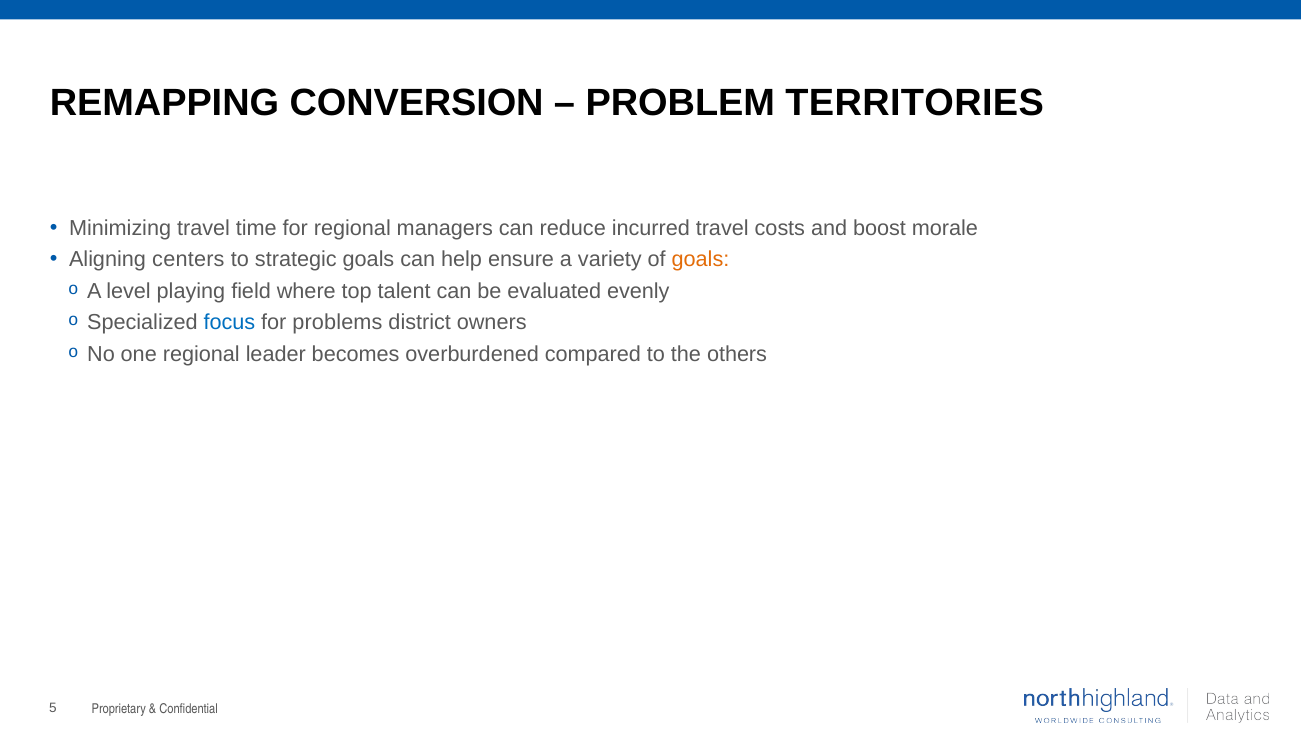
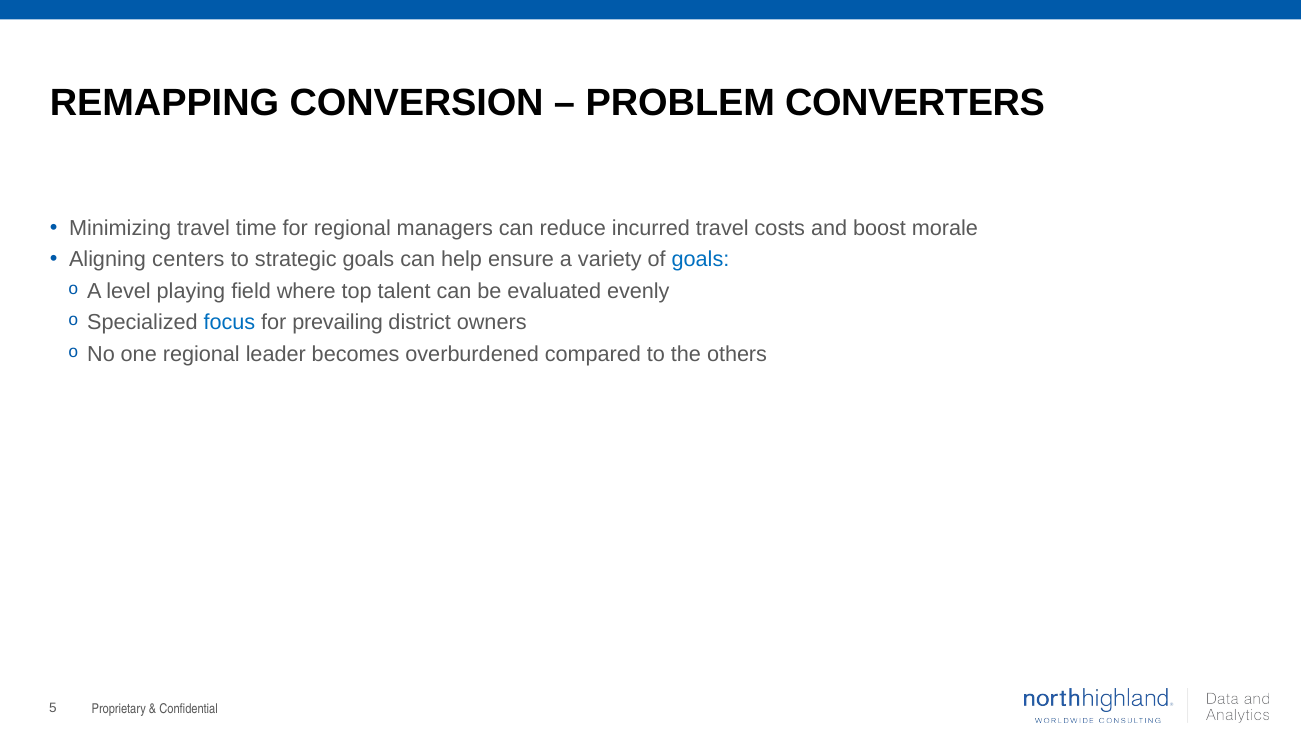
TERRITORIES: TERRITORIES -> CONVERTERS (915, 102)
goals colour: orange -> blue (701, 259)
problems: problems -> prevailing (338, 322)
